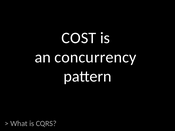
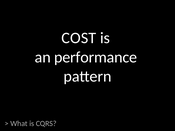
concurrency: concurrency -> performance (96, 57)
